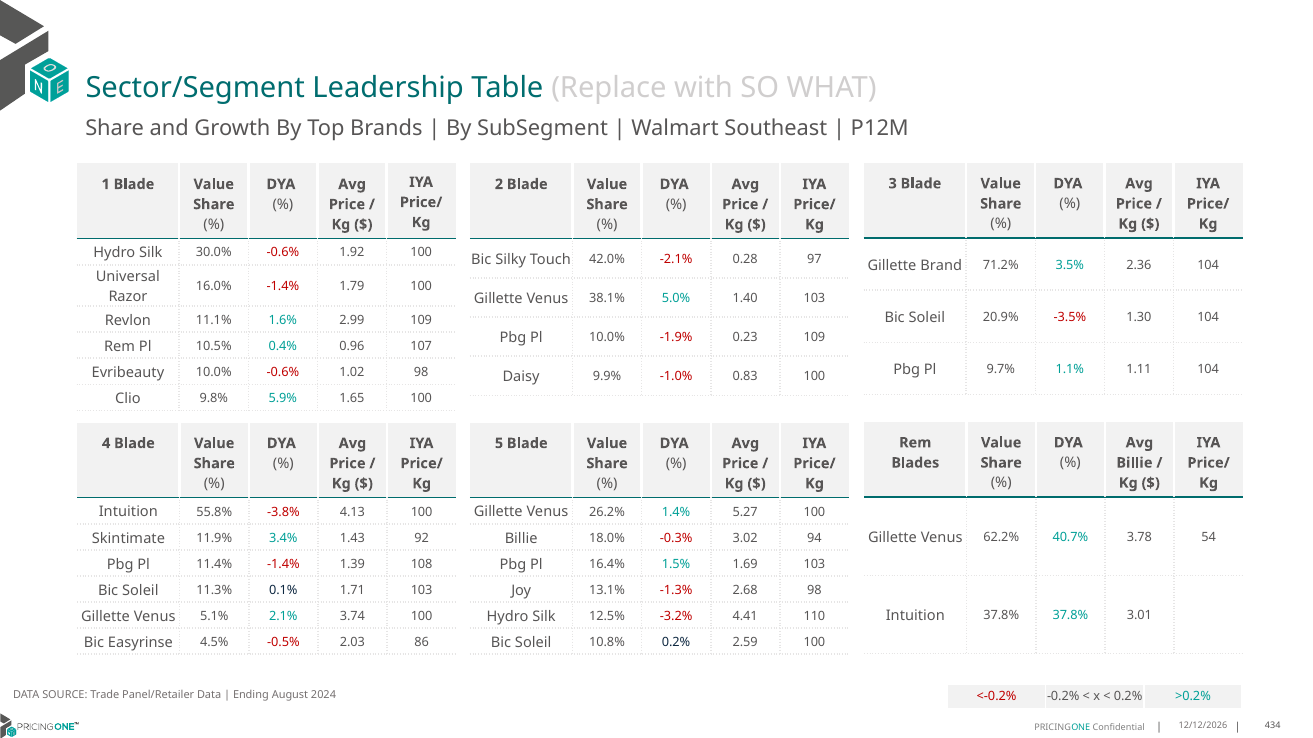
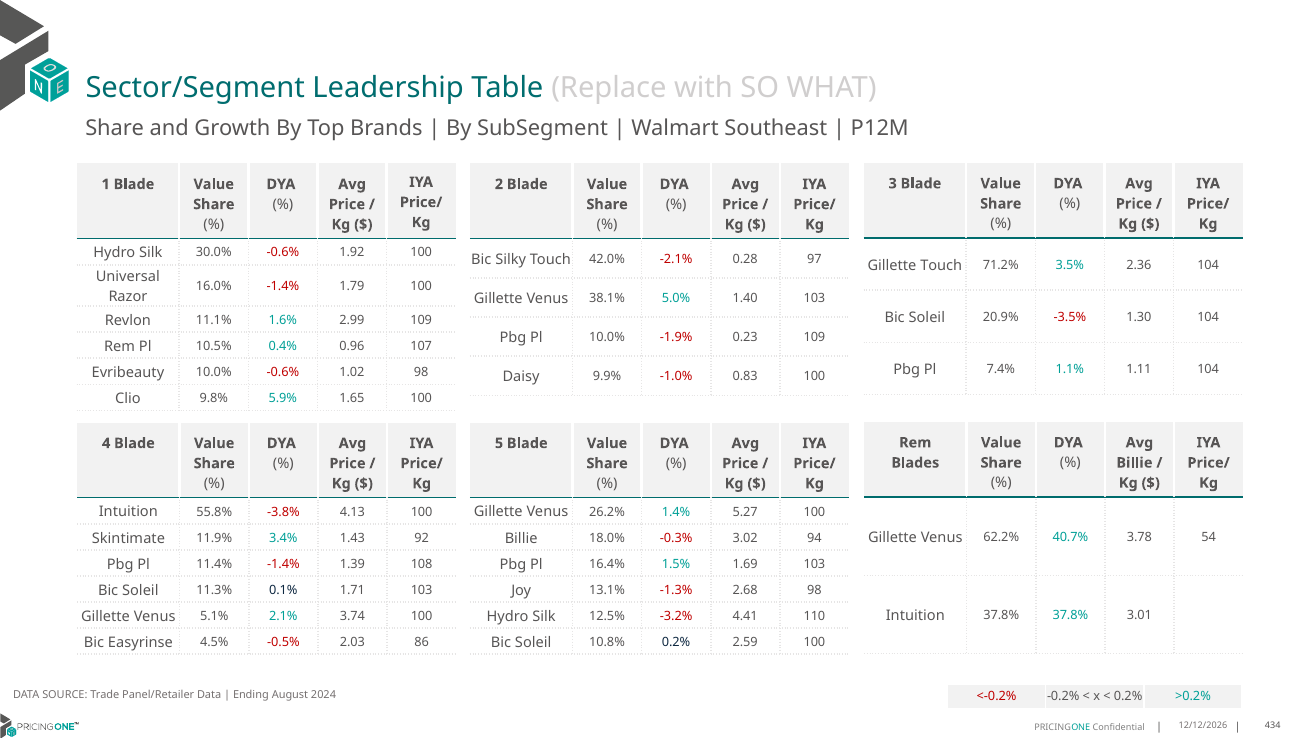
Gillette Brand: Brand -> Touch (941, 266)
9.7%: 9.7% -> 7.4% (1001, 370)
